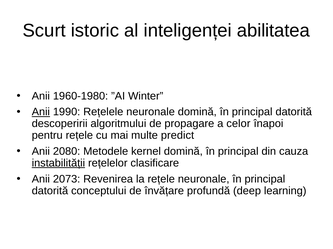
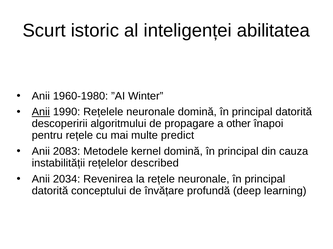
celor: celor -> other (239, 124)
2080: 2080 -> 2083 (67, 152)
instabilității underline: present -> none (58, 163)
clasificare: clasificare -> described (155, 163)
2073: 2073 -> 2034 (67, 179)
